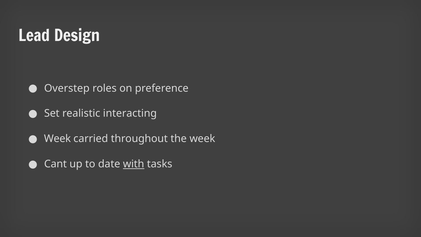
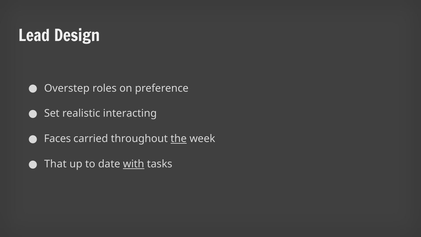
Week: Week -> Faces (57, 139)
the underline: none -> present (179, 139)
Cant: Cant -> That (55, 164)
